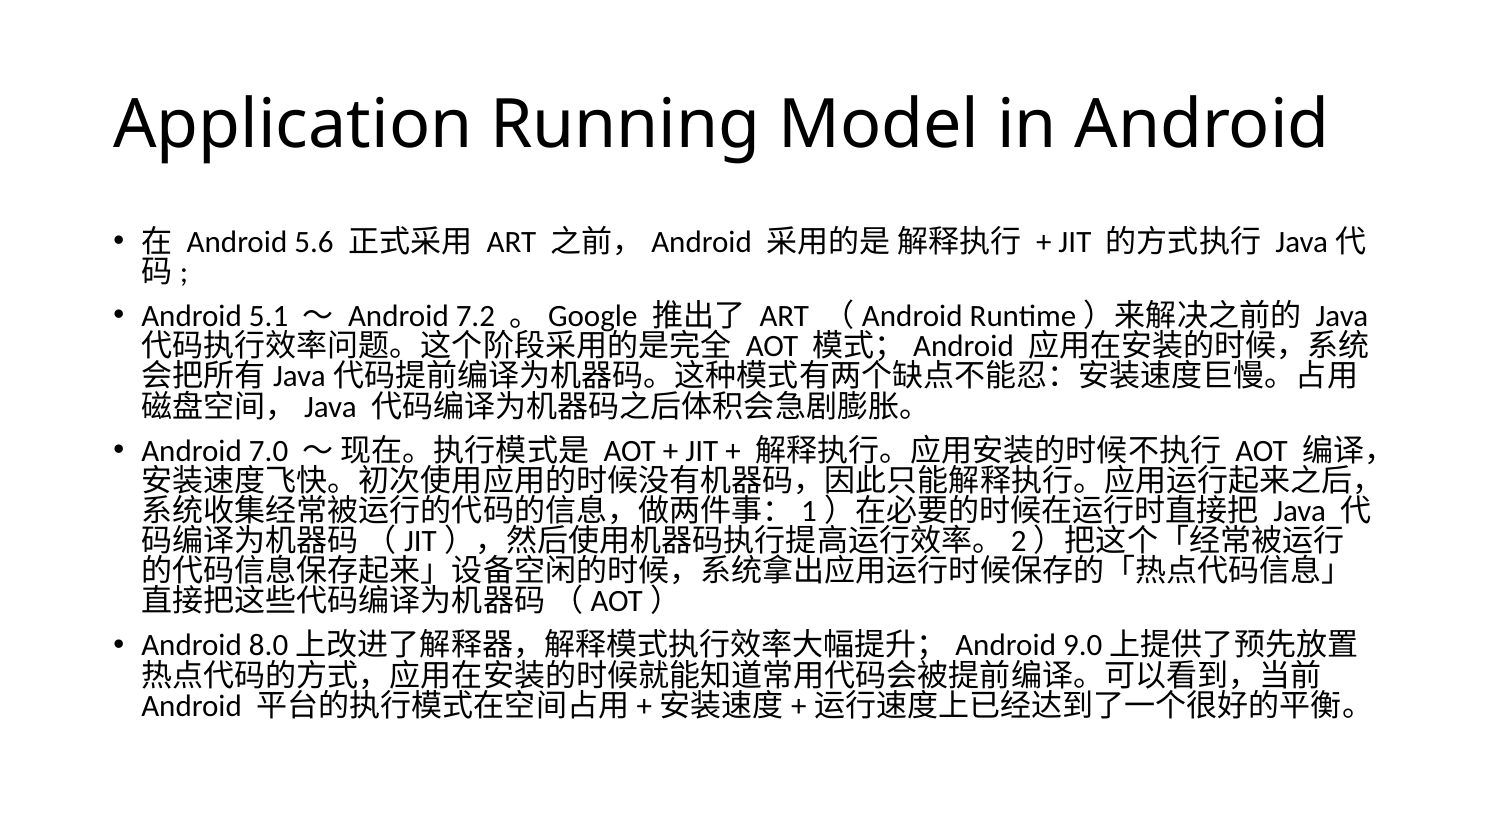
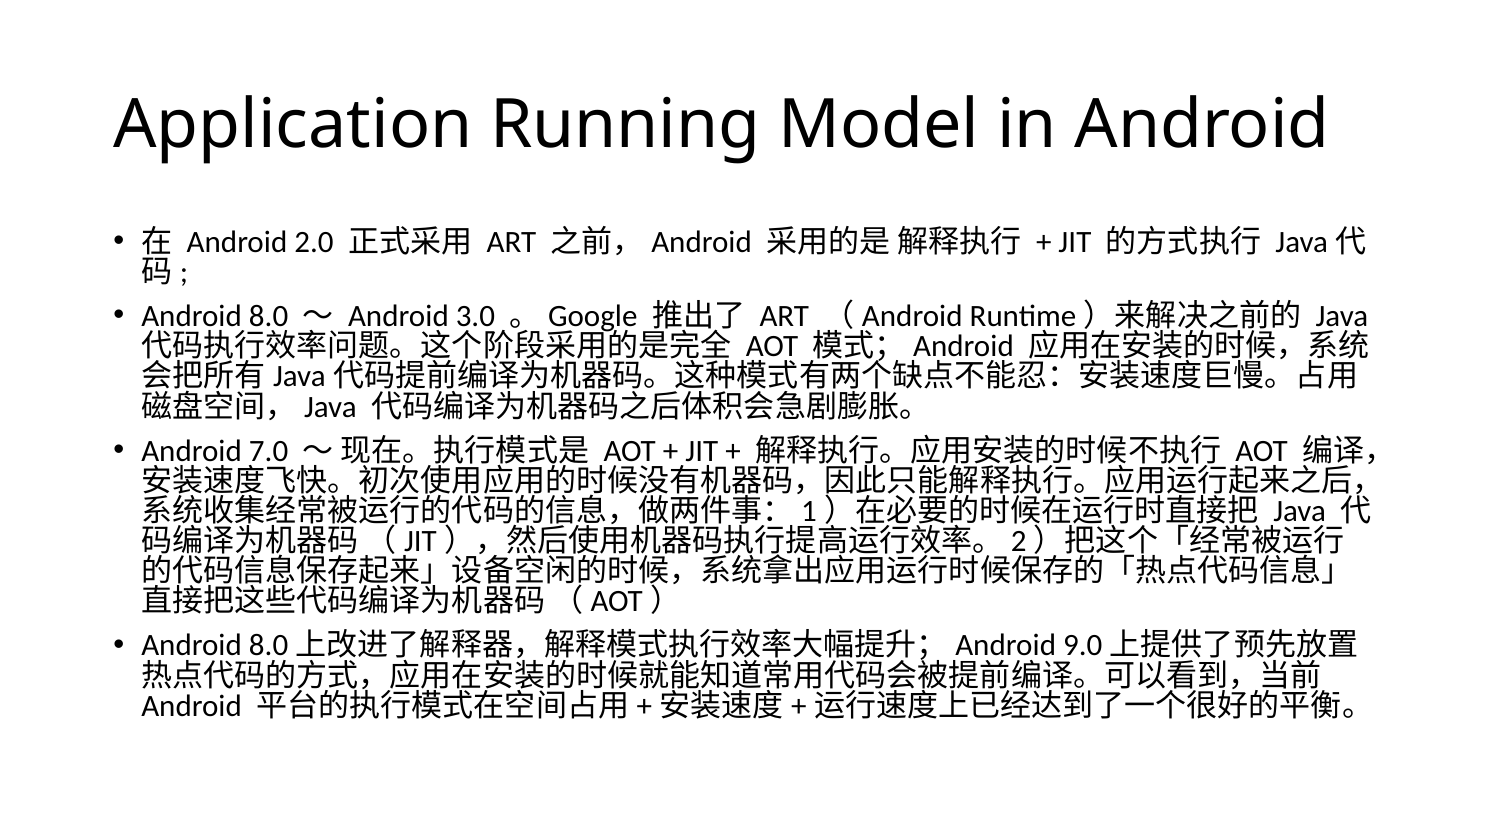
5.6: 5.6 -> 2.0 (314, 242)
5.1: 5.1 -> 8.0 (269, 316)
7.2: 7.2 -> 3.0 (475, 316)
